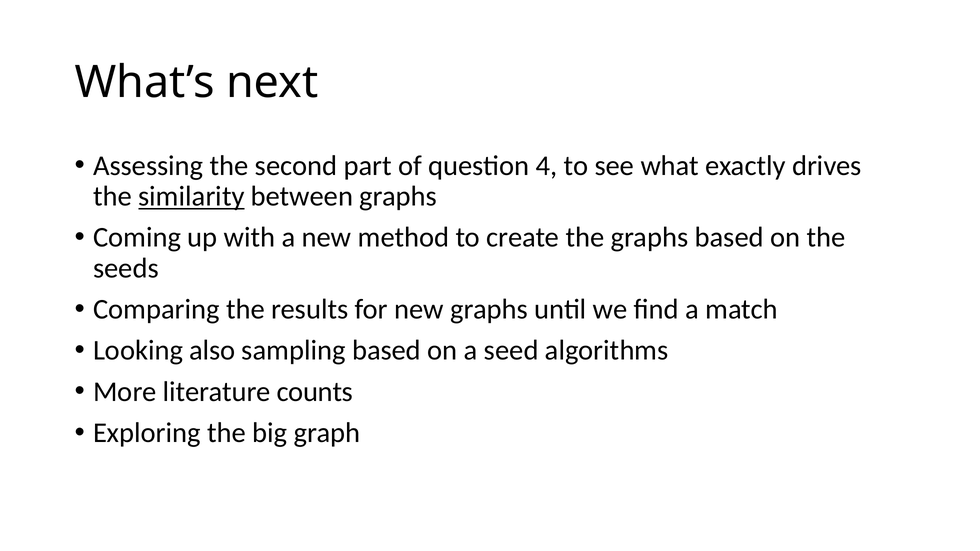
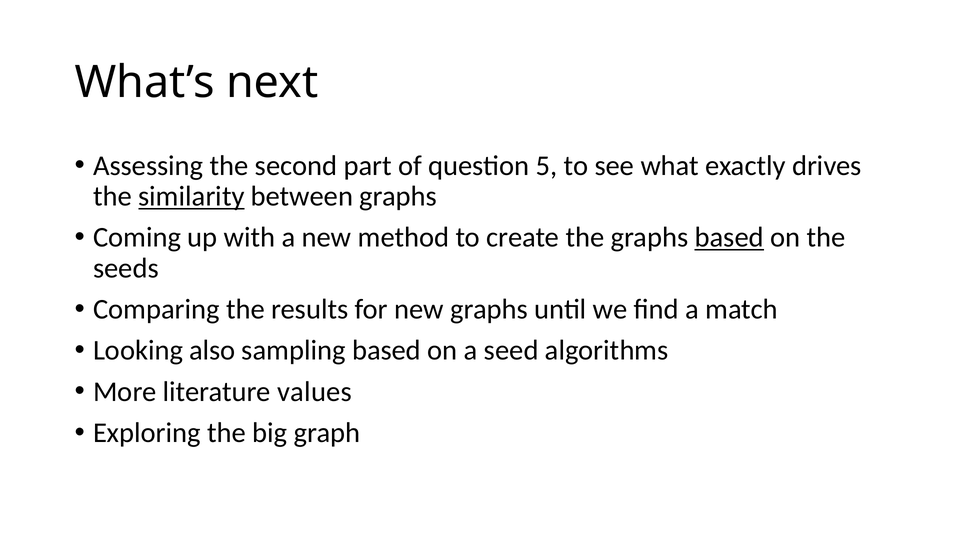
4: 4 -> 5 (547, 166)
based underline: none -> present (729, 238)
counts: counts -> values (315, 392)
